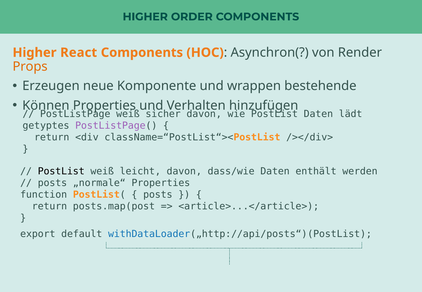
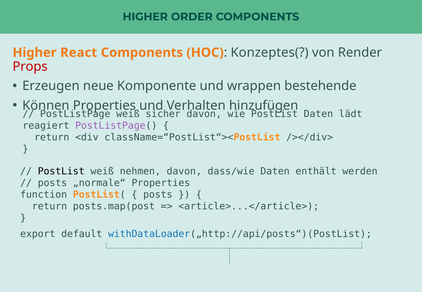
Asynchron(: Asynchron( -> Konzeptes( (270, 53)
Props colour: orange -> red (30, 67)
getyptes: getyptes -> reagiert (46, 126)
leicht: leicht -> nehmen (140, 171)
